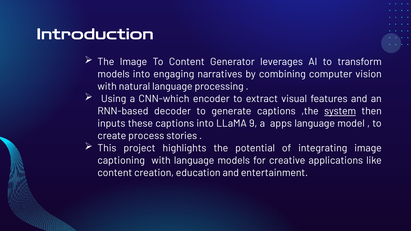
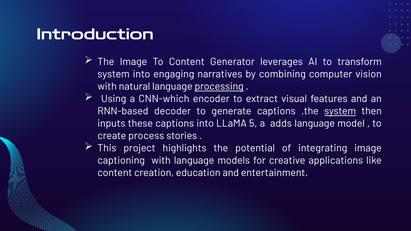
models: models -> system (114, 74)
processing underline: none -> present (219, 87)
9: 9 -> 5 (253, 124)
apps: apps -> adds (281, 124)
